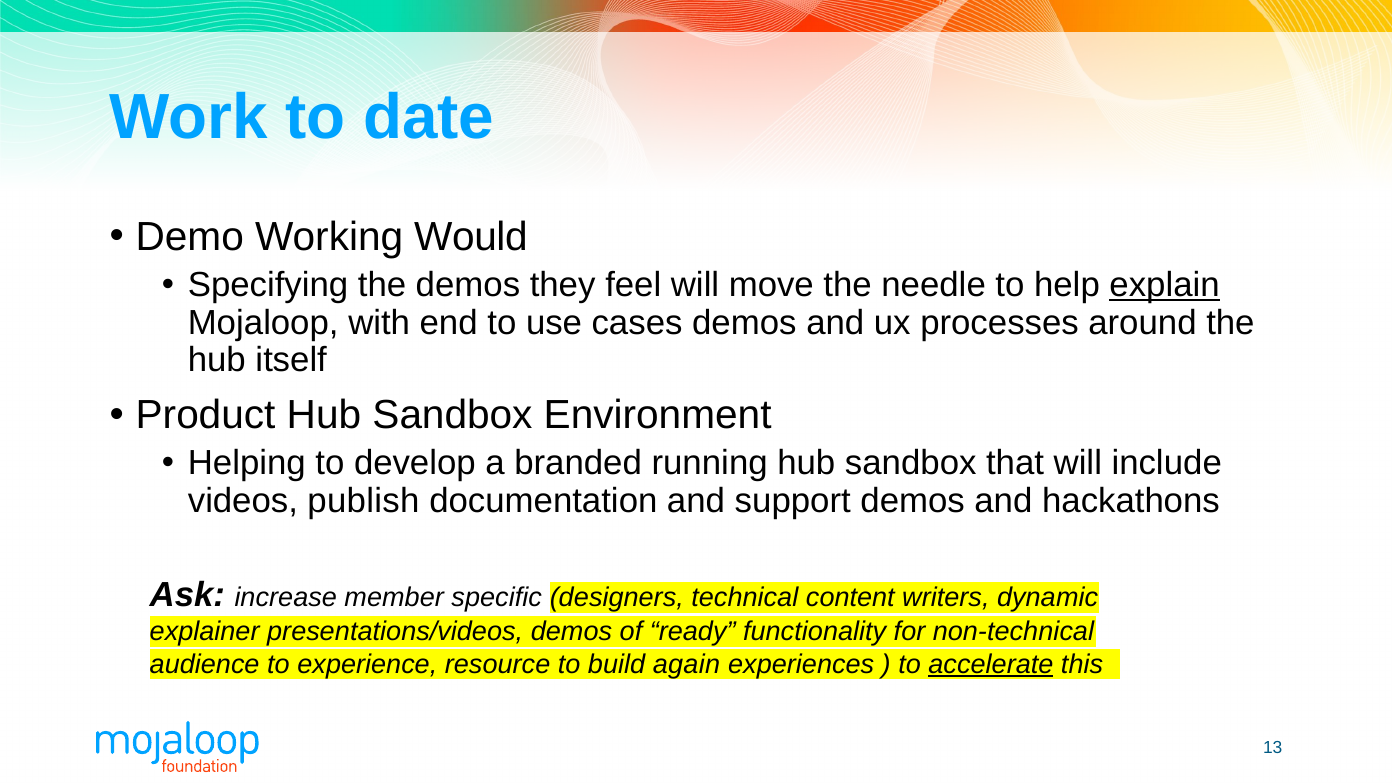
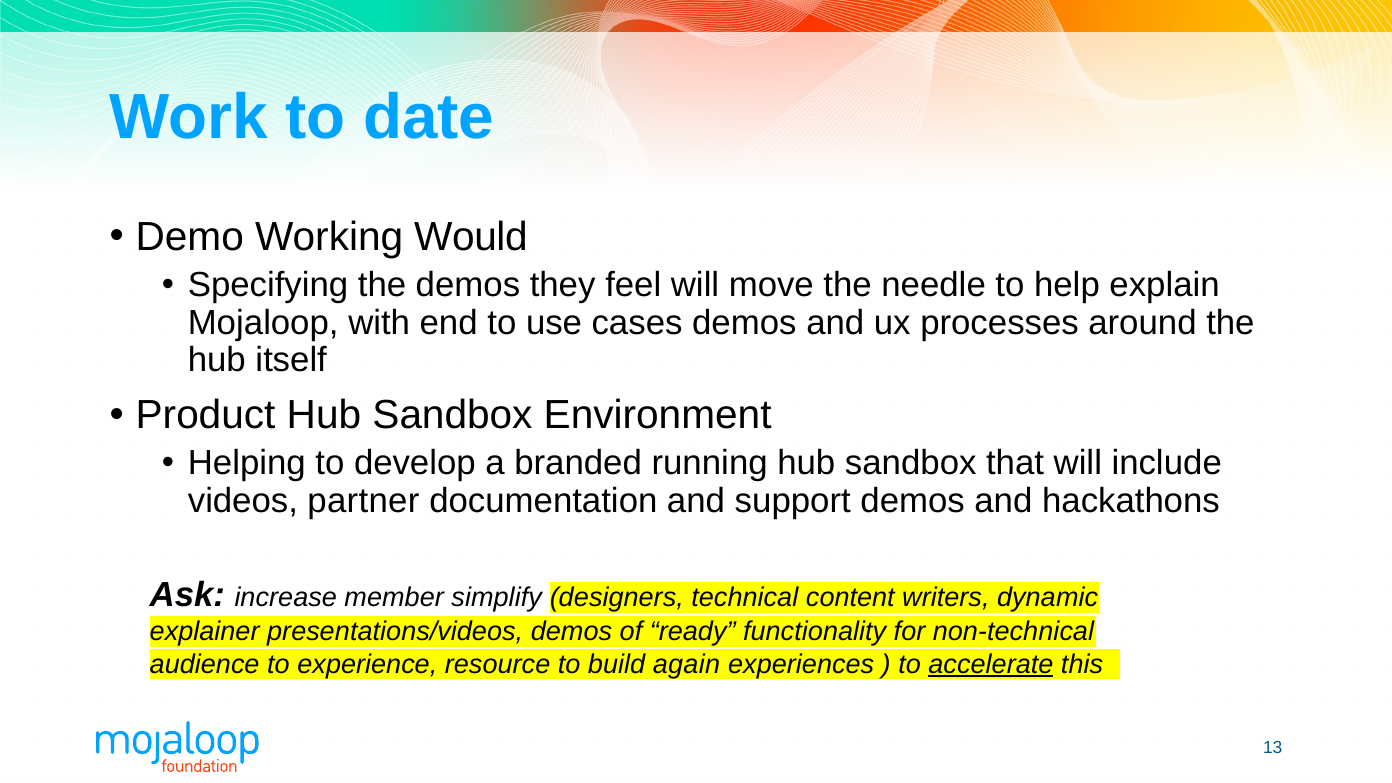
explain underline: present -> none (1165, 285)
publish: publish -> partner (363, 501)
specific: specific -> simplify (497, 598)
